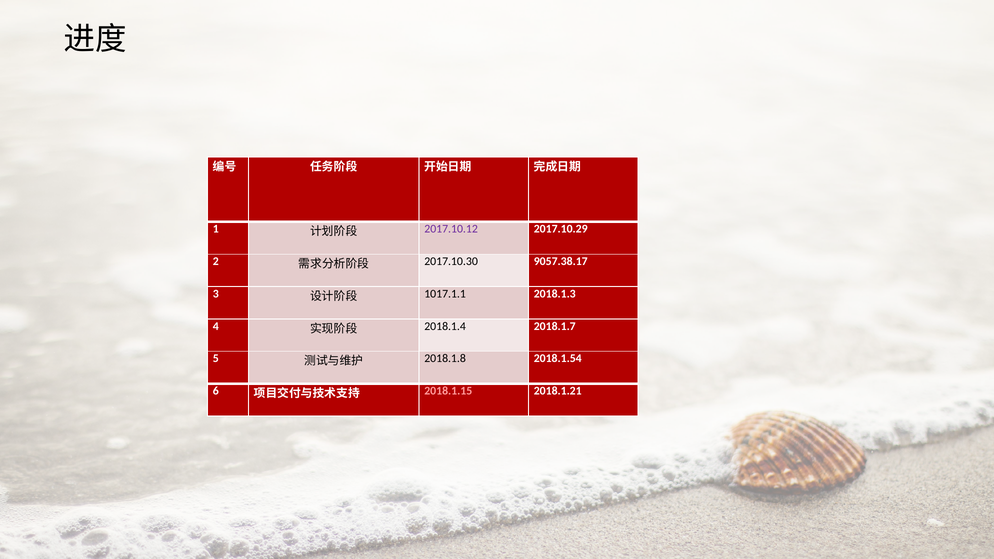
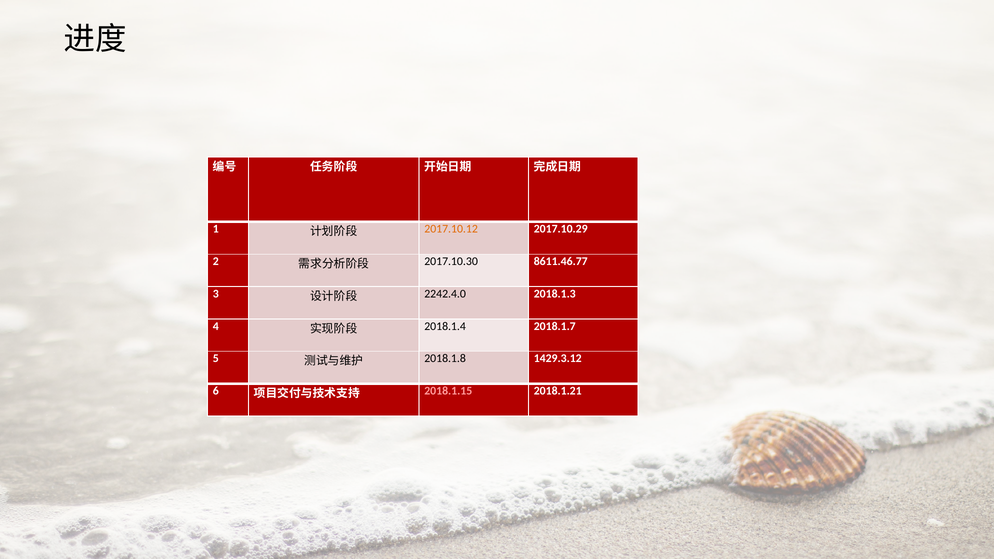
2017.10.12 colour: purple -> orange (451, 229)
9057.38.17: 9057.38.17 -> 8611.46.77 (561, 262)
1017.1.1: 1017.1.1 -> 2242.4.0 (445, 294)
2018.1.54: 2018.1.54 -> 1429.3.12 (558, 359)
